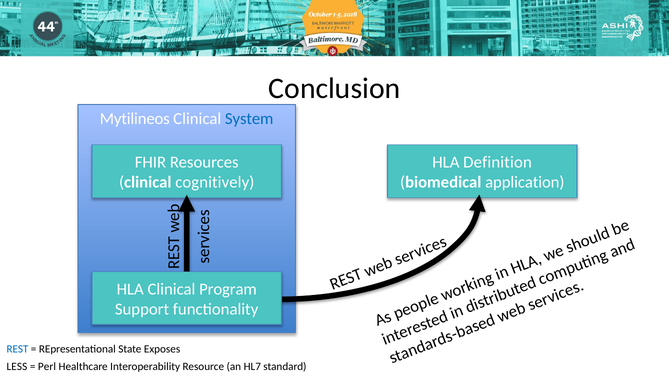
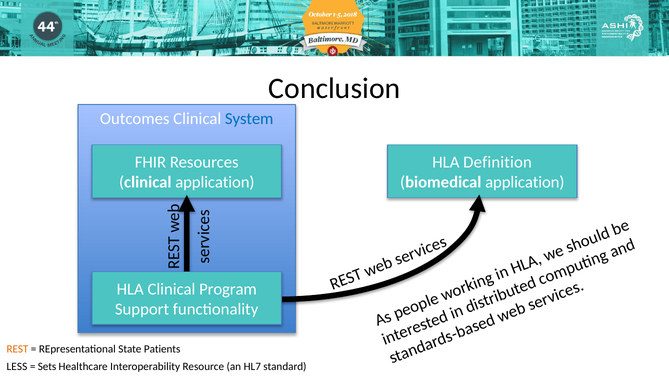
Mytilineos: Mytilineos -> Outcomes (135, 119)
clinical cognitively: cognitively -> application (215, 183)
REST colour: blue -> orange (17, 349)
Exposes: Exposes -> Patients (162, 349)
Perl: Perl -> Sets (47, 367)
